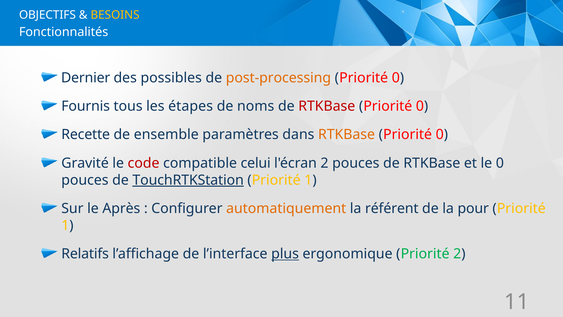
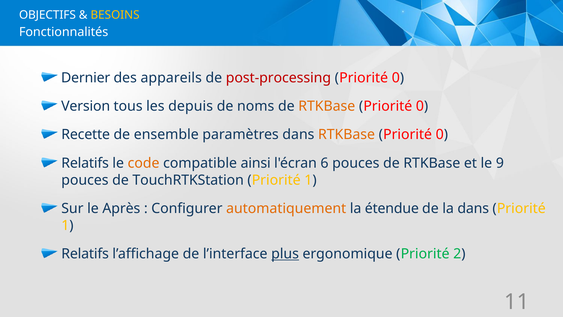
possibles: possibles -> appareils (171, 78)
post-processing colour: orange -> red (278, 78)
Fournis: Fournis -> Version (86, 106)
étapes: étapes -> depuis (191, 106)
RTKBase colour: red -> orange (327, 106)
Gravité: Gravité -> Relatifs (85, 163)
code colour: red -> orange (144, 163)
celui: celui -> ainsi (256, 163)
l'écran 2: 2 -> 6 (324, 163)
le 0: 0 -> 9 (500, 163)
TouchRTKStation underline: present -> none (188, 180)
référent: référent -> étendue (392, 208)
la pour: pour -> dans (473, 208)
